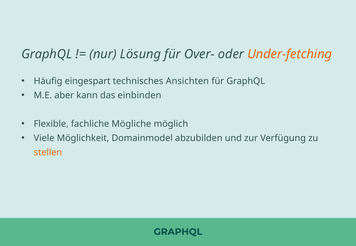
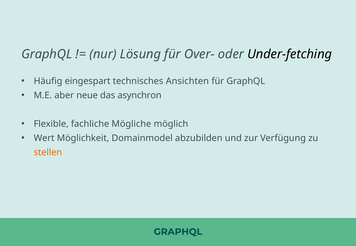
Under-fetching colour: orange -> black (290, 54)
kann: kann -> neue (87, 96)
einbinden: einbinden -> asynchron (140, 96)
Viele: Viele -> Wert (44, 138)
